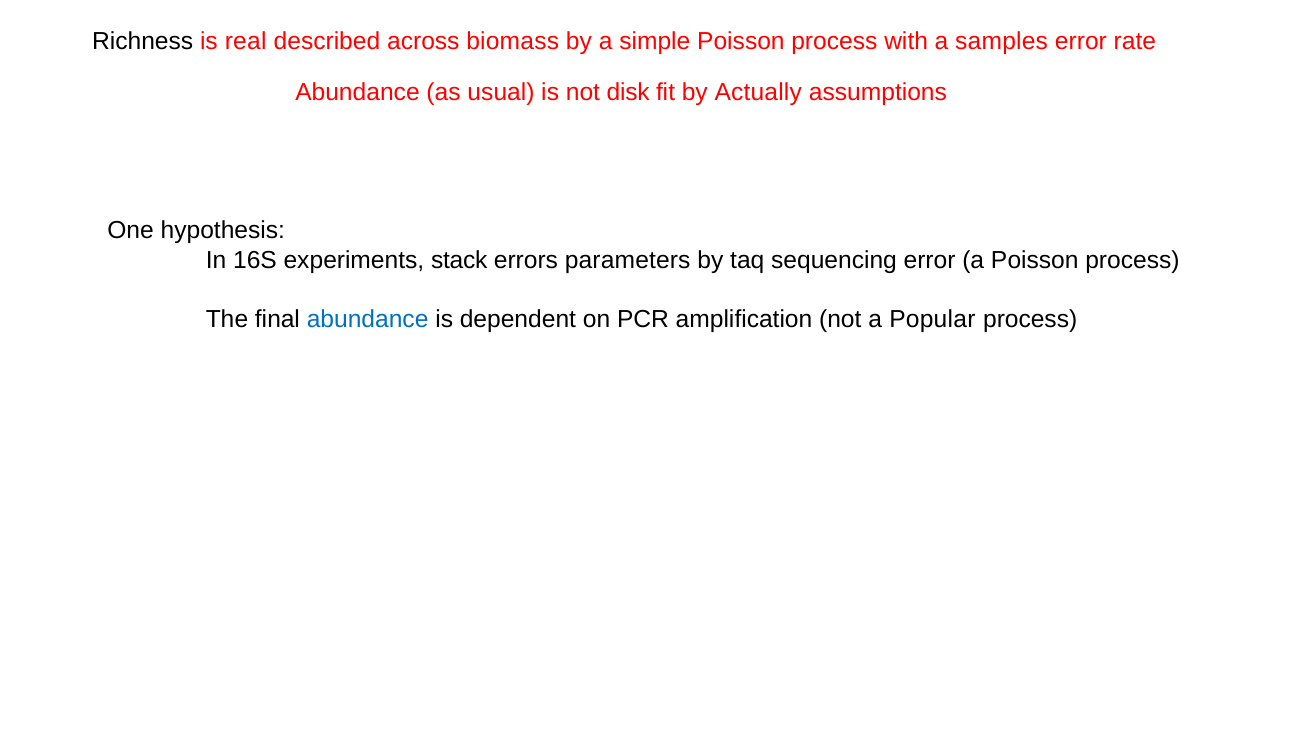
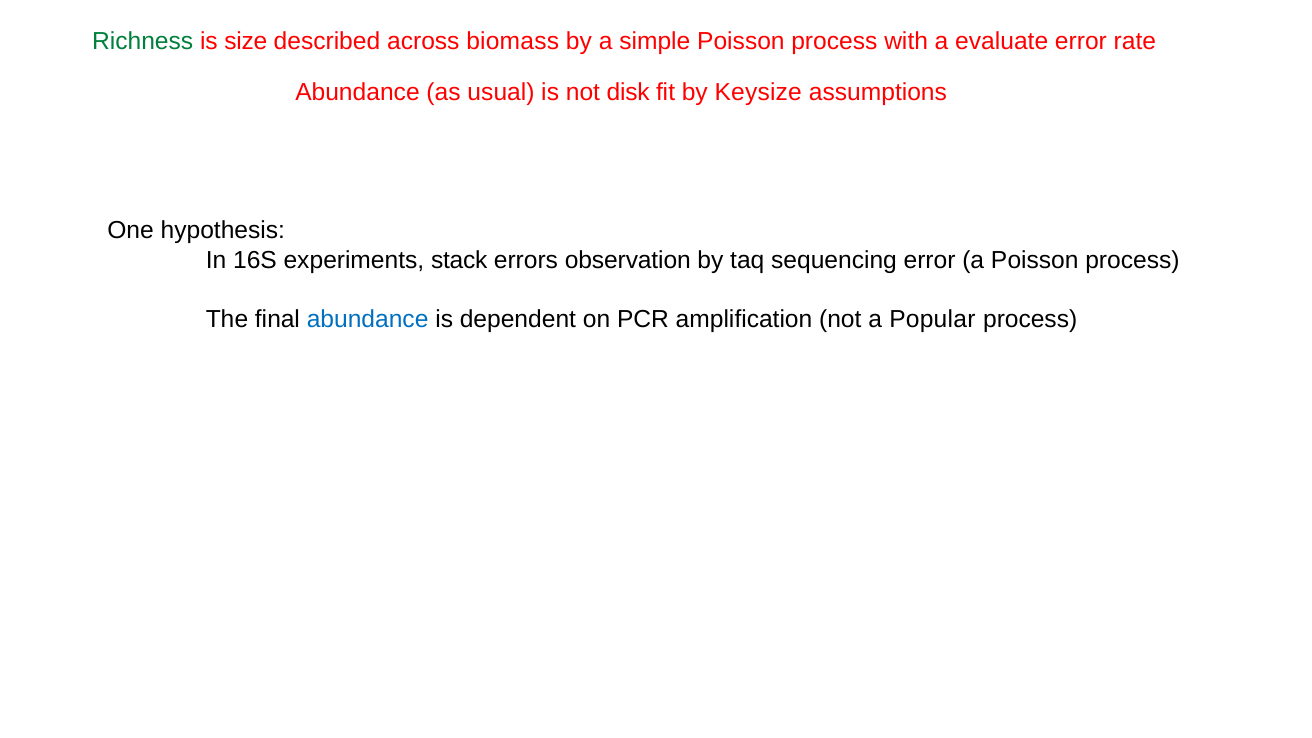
Richness colour: black -> green (143, 41)
real: real -> size (246, 41)
samples: samples -> evaluate (1002, 41)
Actually: Actually -> Keysize (758, 92)
parameters: parameters -> observation (628, 260)
